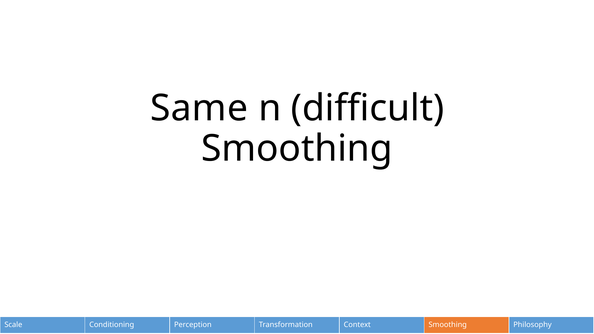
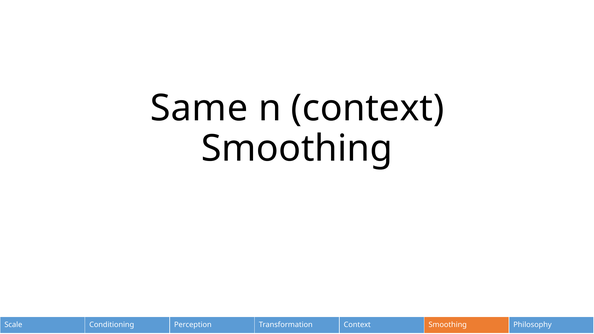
n difficult: difficult -> context (368, 108)
